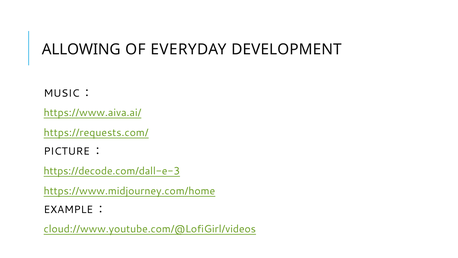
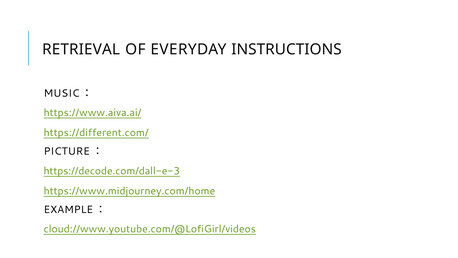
ALLOWING: ALLOWING -> RETRIEVAL (81, 50)
DEVELOPMENT: DEVELOPMENT -> INSTRUCTIONS (286, 50)
https://requests.com/: https://requests.com/ -> https://different.com/ (96, 133)
